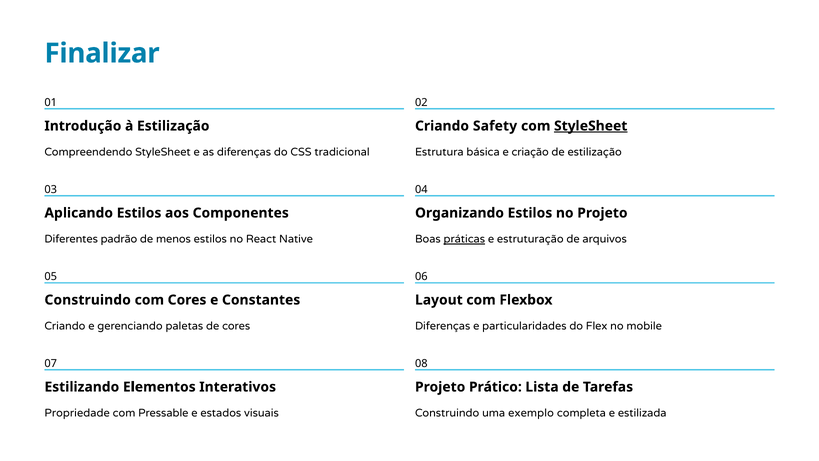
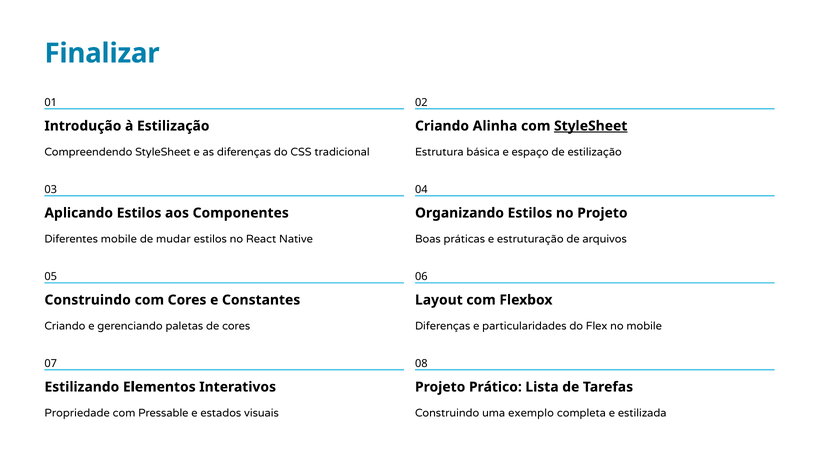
Safety: Safety -> Alinha (495, 126)
criação: criação -> espaço (530, 152)
Diferentes padrão: padrão -> mobile (119, 239)
menos: menos -> mudar (173, 239)
práticas underline: present -> none (464, 239)
